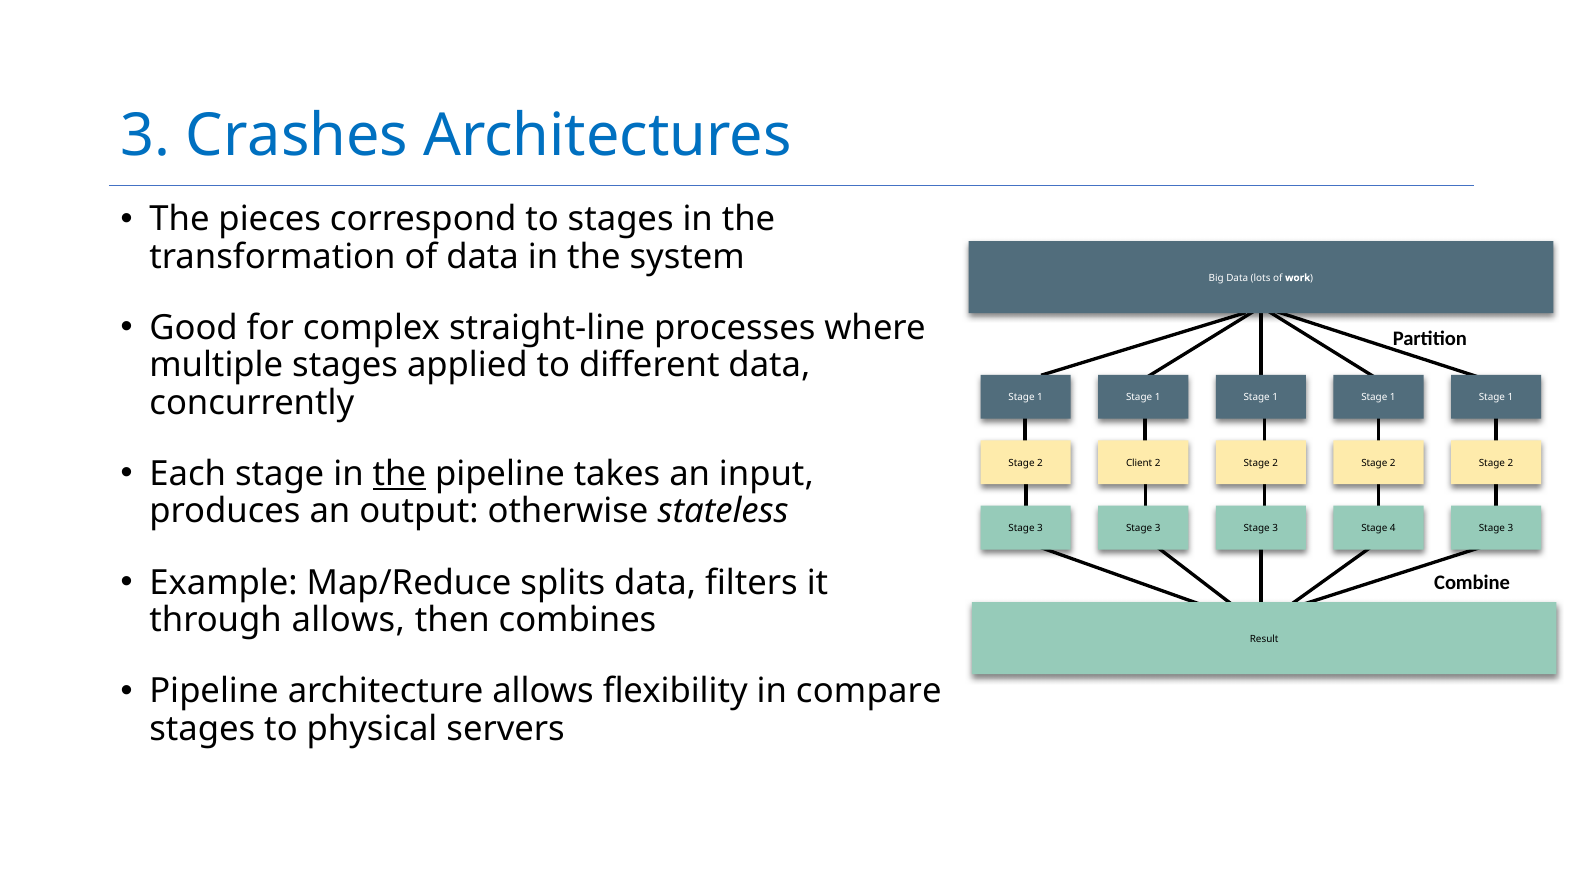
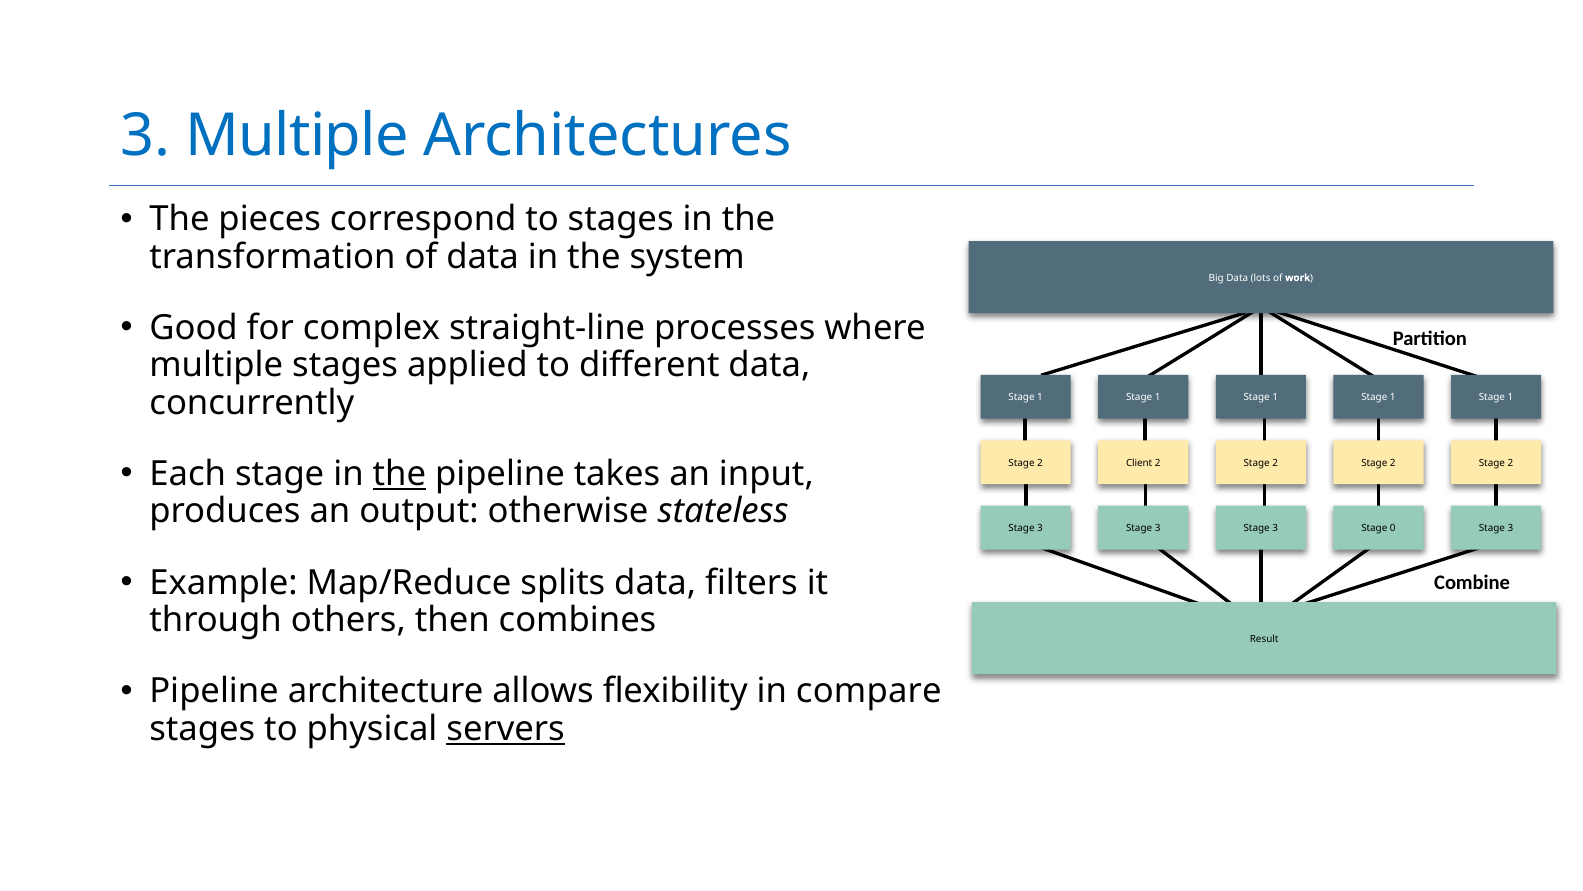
3 Crashes: Crashes -> Multiple (297, 136)
4: 4 -> 0 (1393, 528)
through allows: allows -> others (348, 620)
servers underline: none -> present (506, 728)
